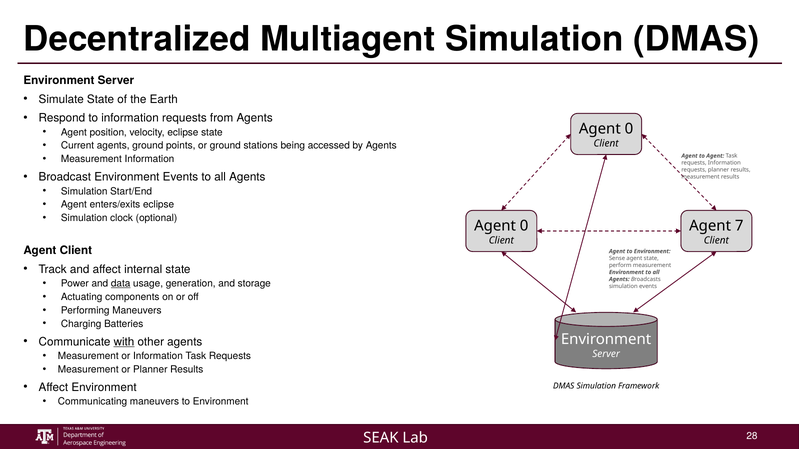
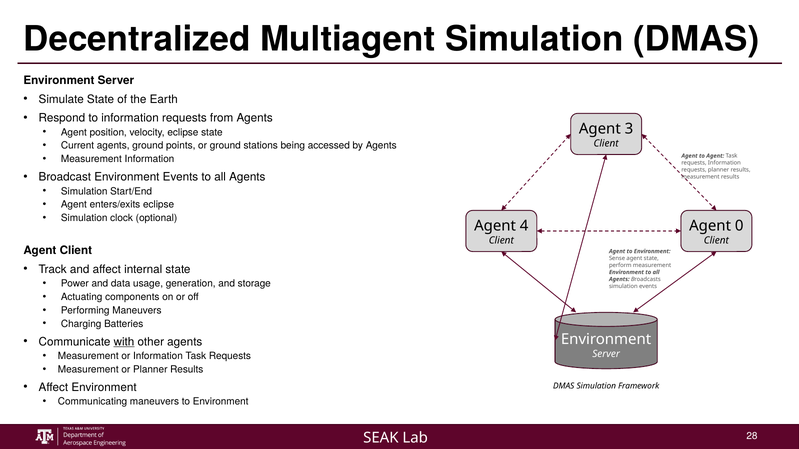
0: 0 -> 3 (629, 129)
0: 0 -> 4 (524, 226)
7: 7 -> 0 (739, 226)
data underline: present -> none (121, 284)
